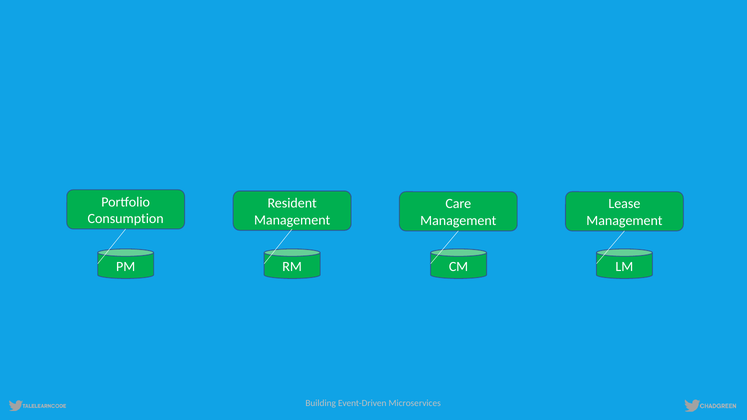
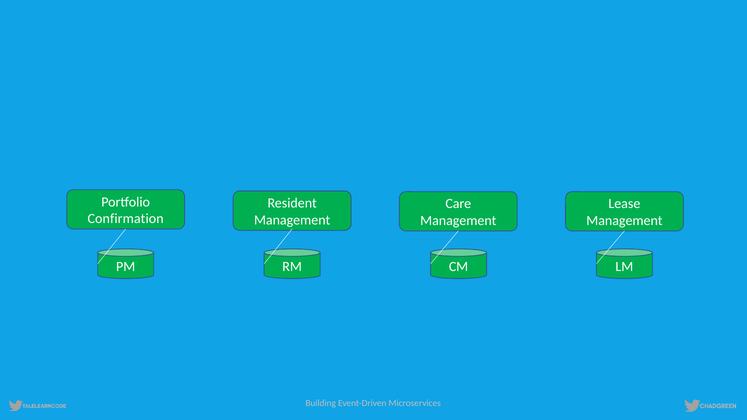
Consumption: Consumption -> Confirmation (126, 219)
